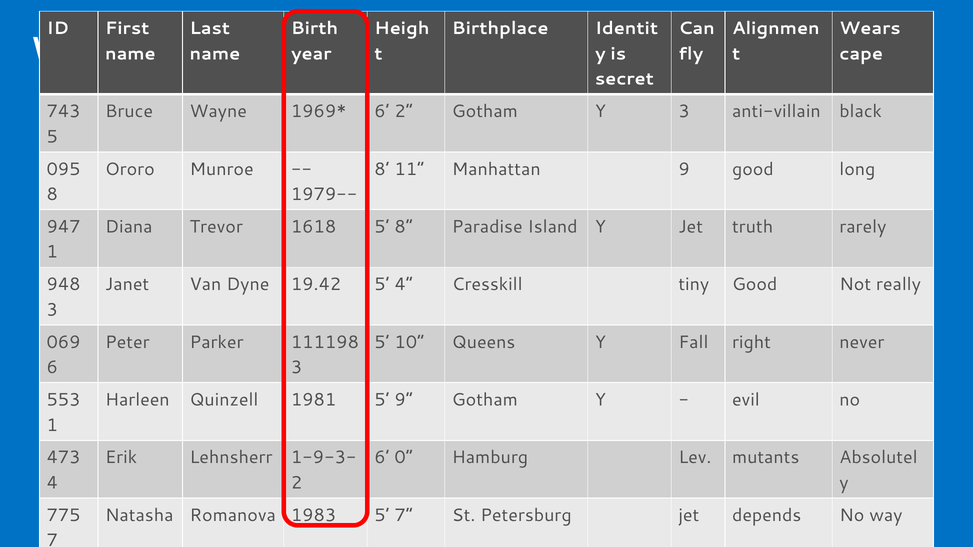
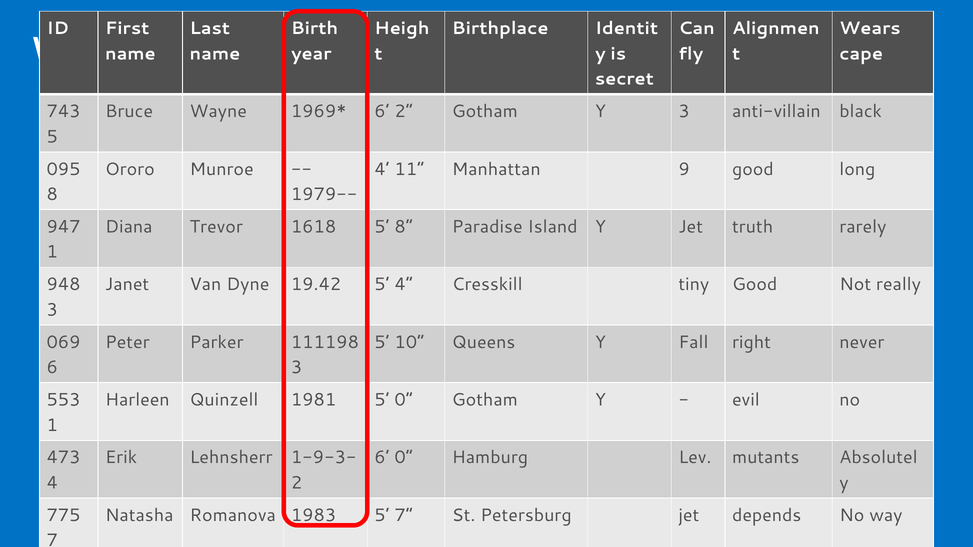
8: 8 -> 4 (382, 169)
5 9: 9 -> 0 (404, 400)
